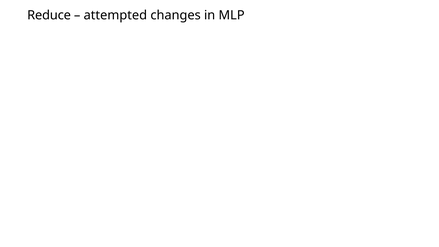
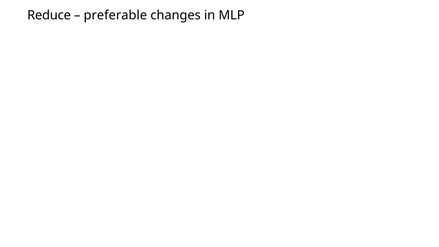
attempted: attempted -> preferable (115, 15)
